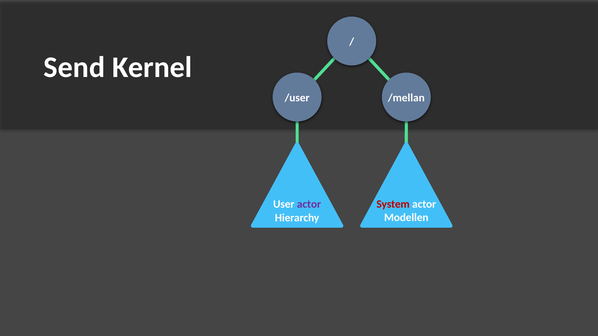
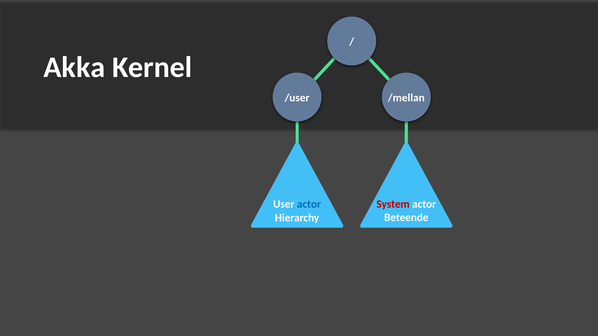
Send: Send -> Akka (74, 67)
actor colour: purple -> blue (309, 204)
Modellen: Modellen -> Beteende (406, 218)
